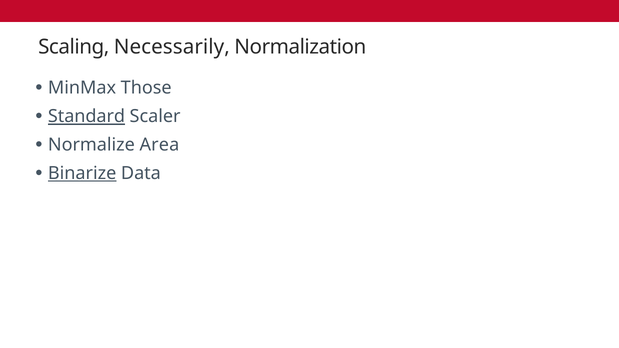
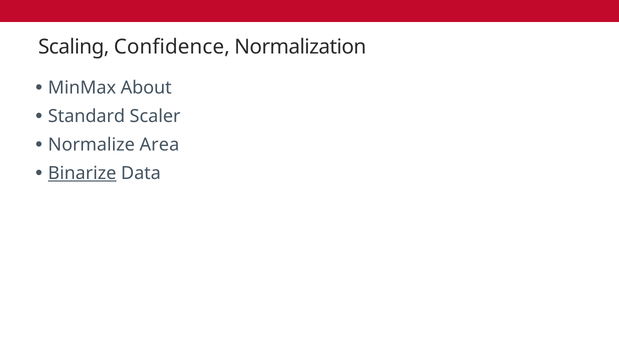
Necessarily: Necessarily -> Confidence (172, 47)
Those: Those -> About (146, 88)
Standard underline: present -> none (86, 117)
